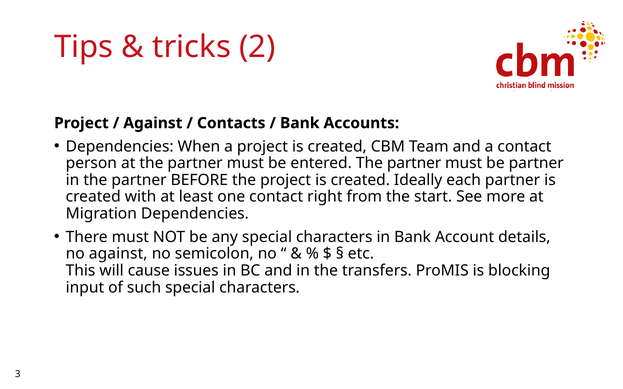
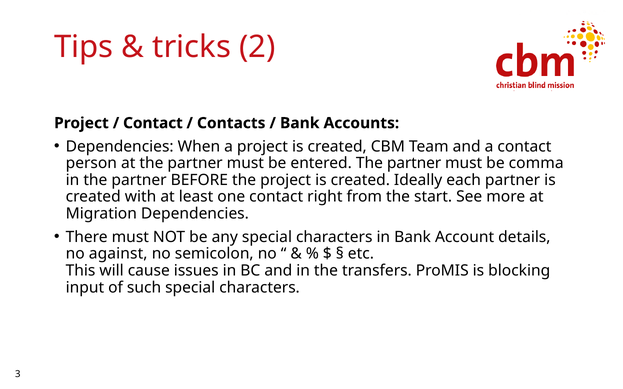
Against: Against -> Contact (153, 123)
be partner: partner -> comma (536, 163)
